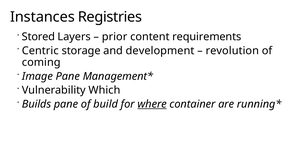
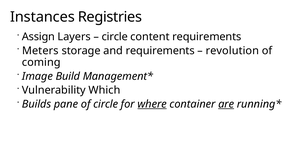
Stored: Stored -> Assign (38, 37)
prior: prior -> circle (115, 37)
Centric: Centric -> Meters (40, 51)
and development: development -> requirements (160, 51)
Image Pane: Pane -> Build (68, 76)
of build: build -> circle (106, 104)
are underline: none -> present (226, 104)
